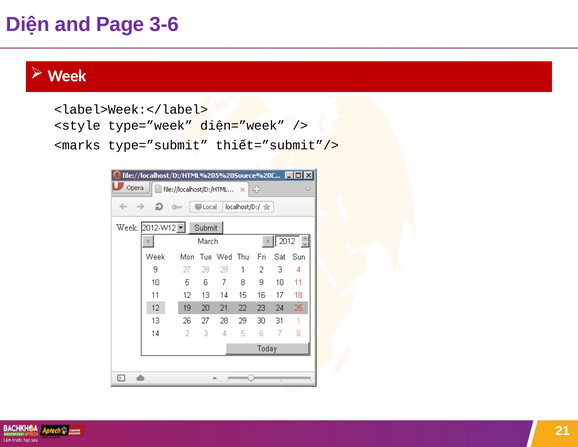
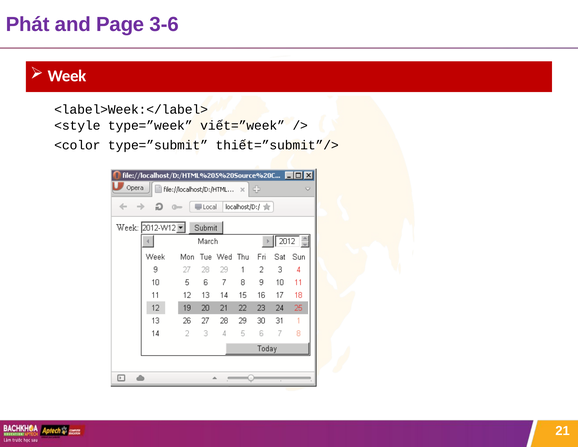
Diện: Diện -> Phát (28, 24)
diện=”week: diện=”week -> viết=”week (243, 125)
<marks: <marks -> <color (77, 145)
